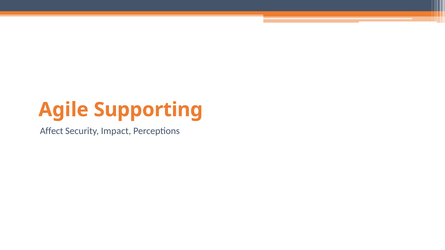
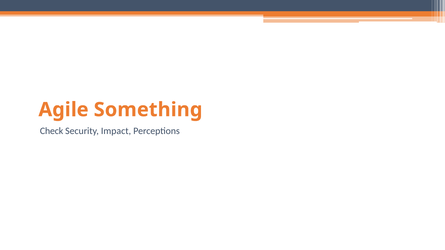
Supporting: Supporting -> Something (148, 110)
Affect: Affect -> Check (52, 131)
